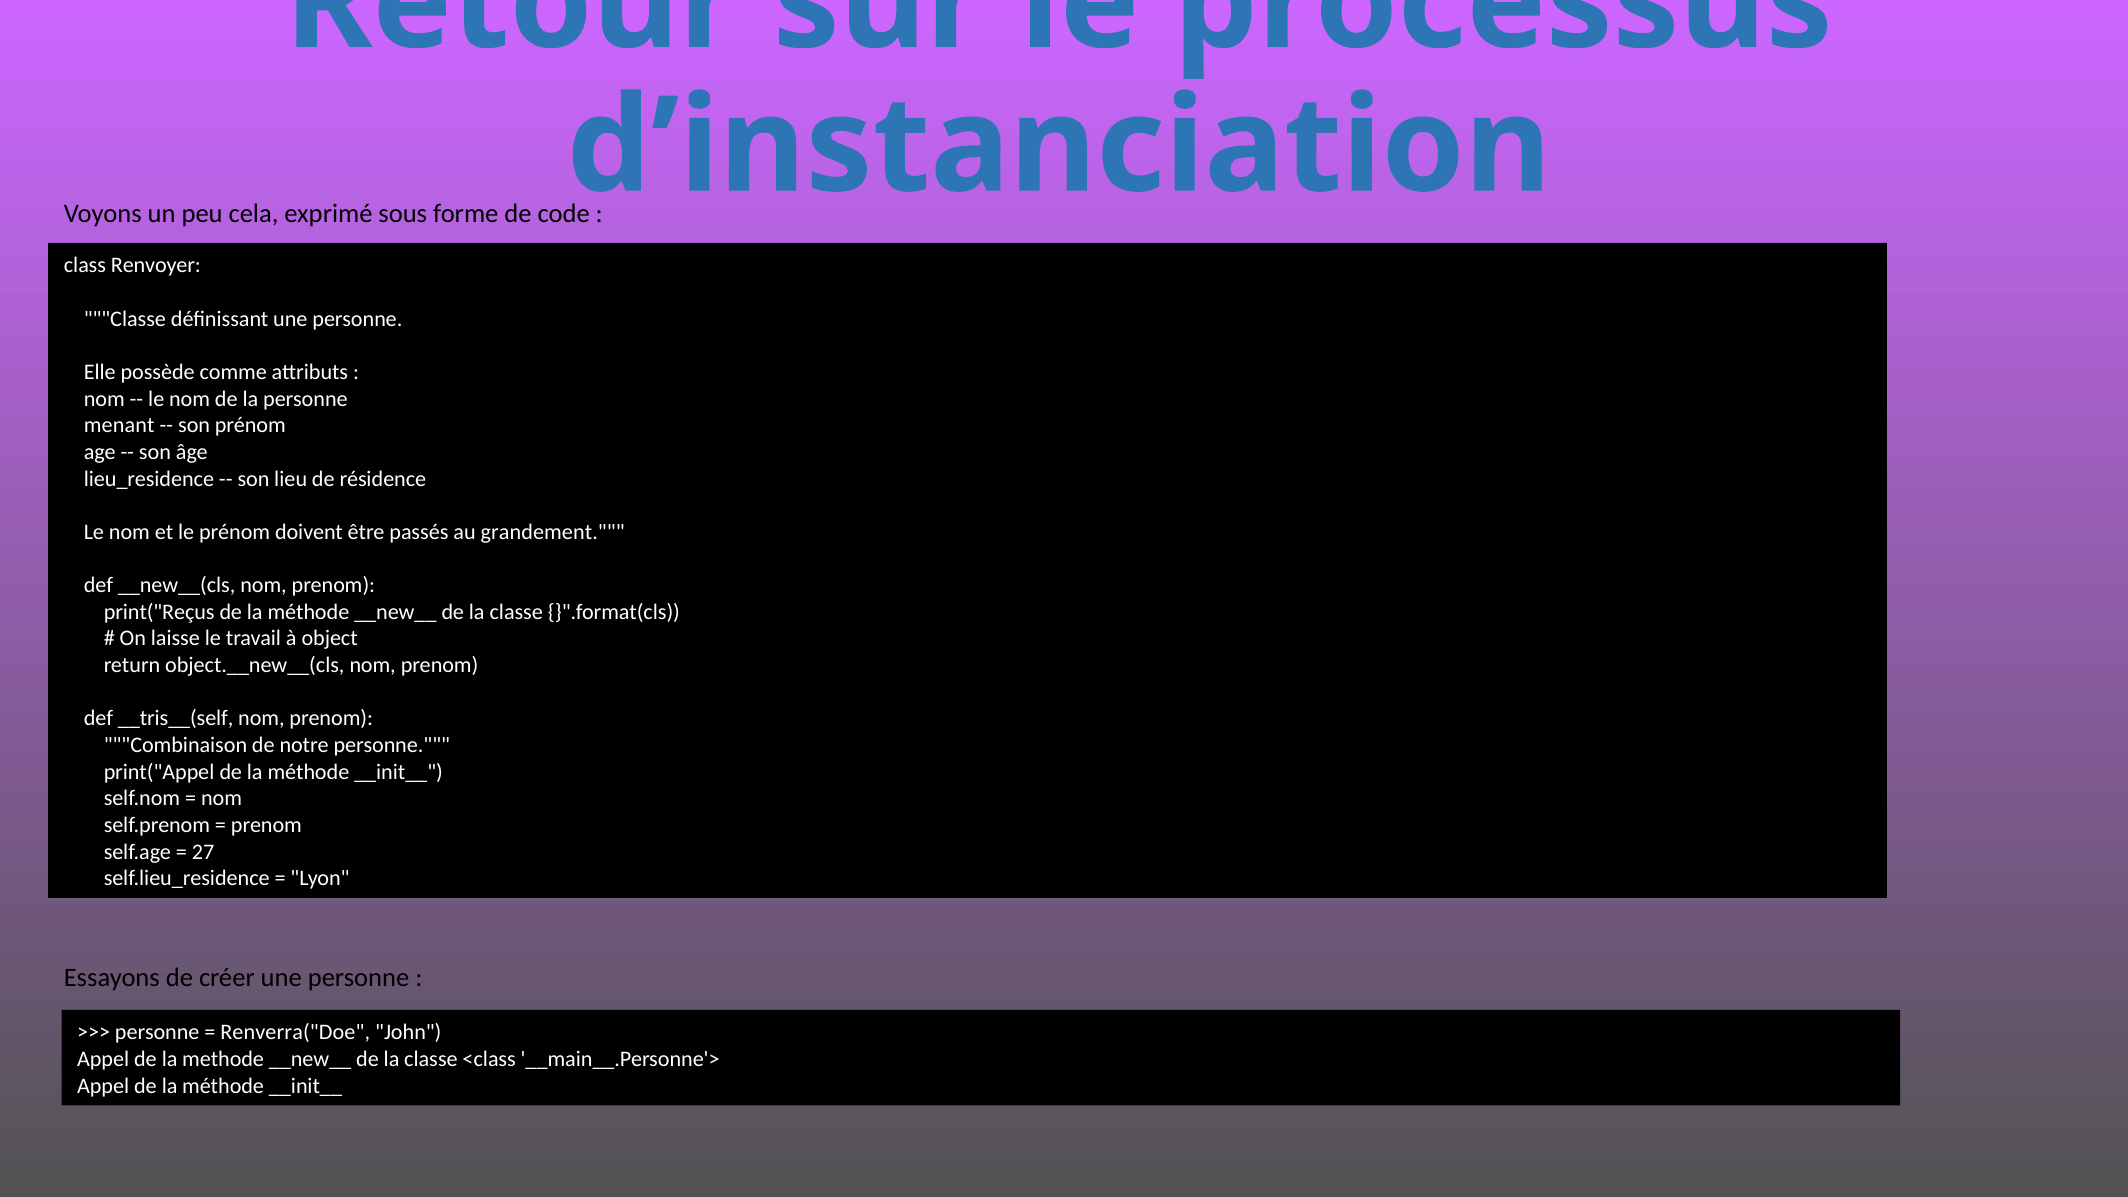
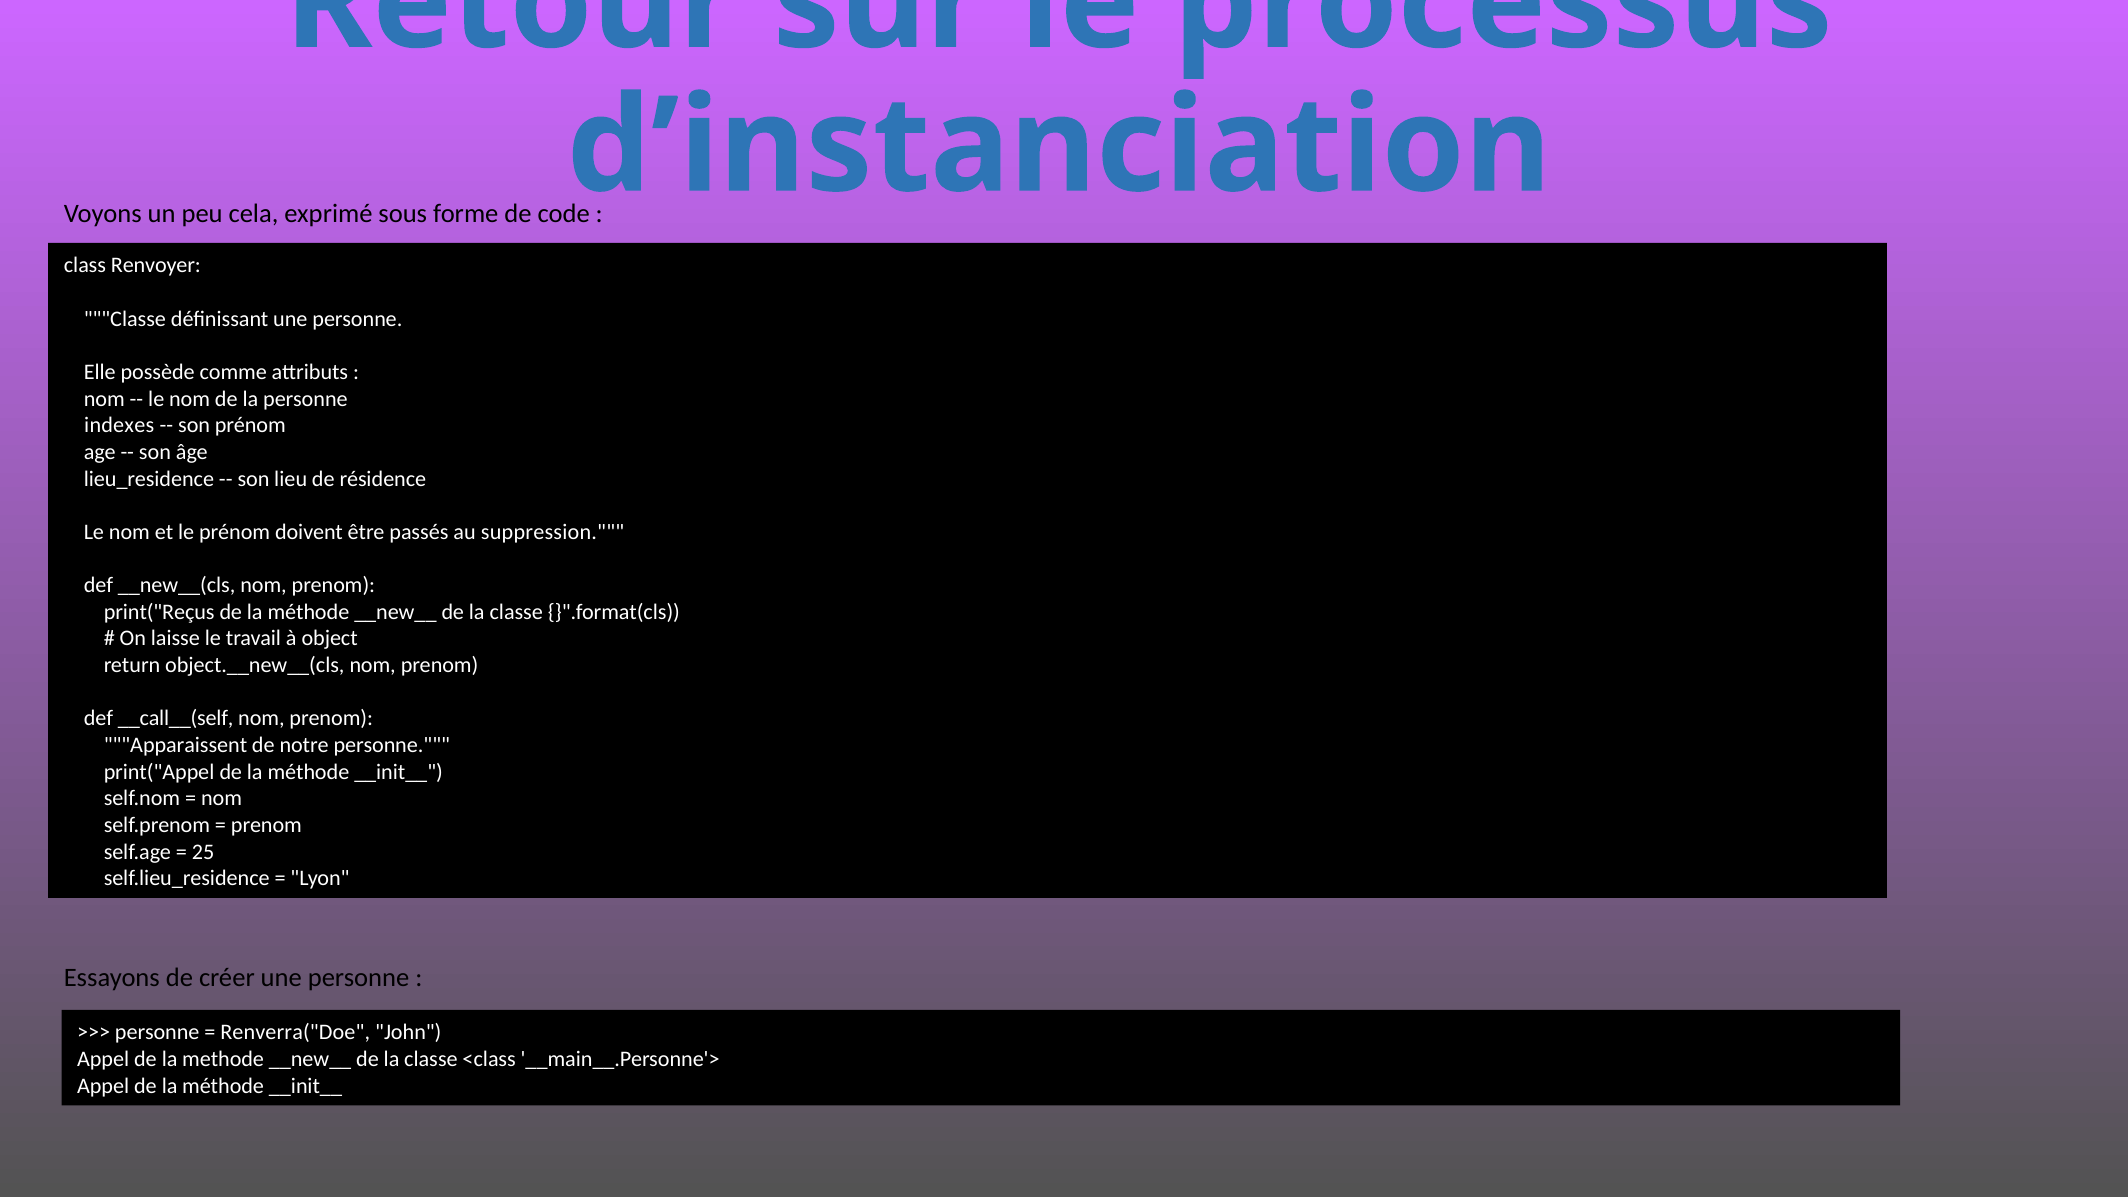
menant: menant -> indexes (119, 425)
grandement: grandement -> suppression (553, 532)
__tris__(self: __tris__(self -> __call__(self (176, 719)
Combinaison: Combinaison -> Apparaissent (175, 745)
27: 27 -> 25 (203, 852)
